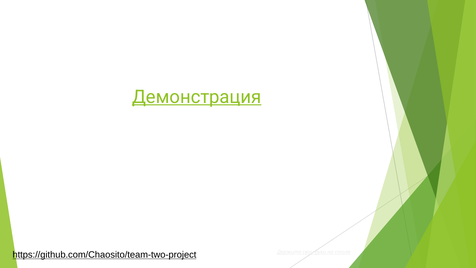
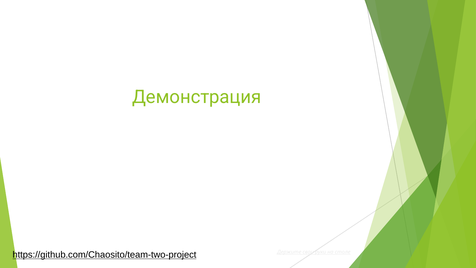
Демонстрация underline: present -> none (197, 97)
